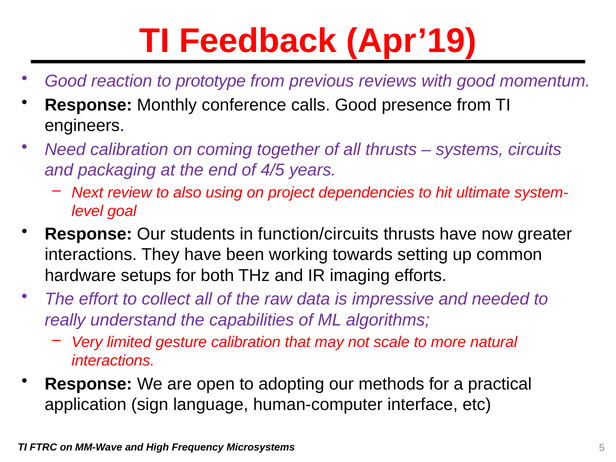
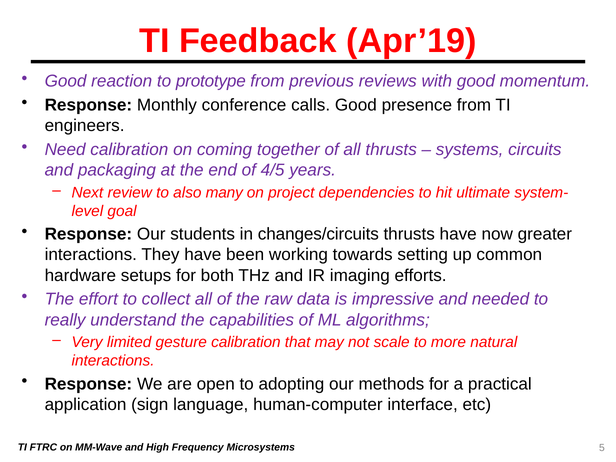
using: using -> many (224, 193)
function/circuits: function/circuits -> changes/circuits (318, 234)
